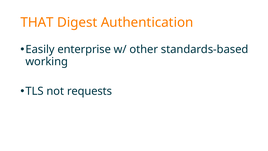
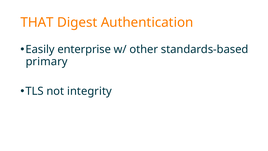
working: working -> primary (47, 61)
requests: requests -> integrity (89, 91)
